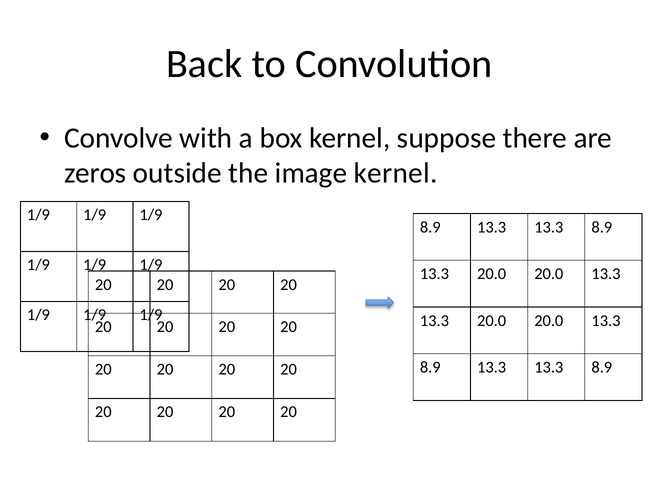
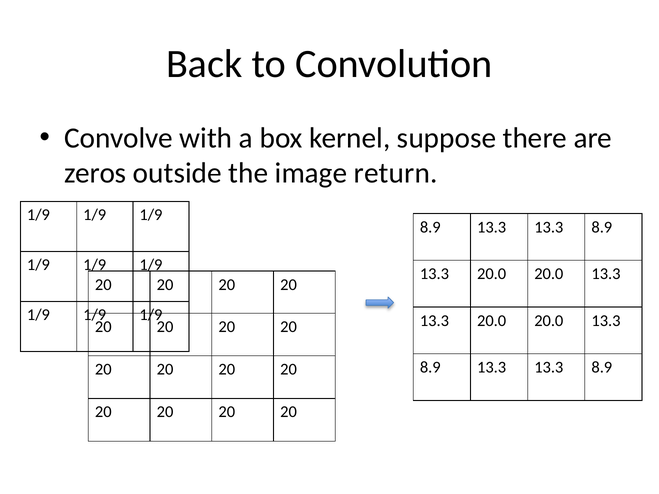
image kernel: kernel -> return (396, 173)
